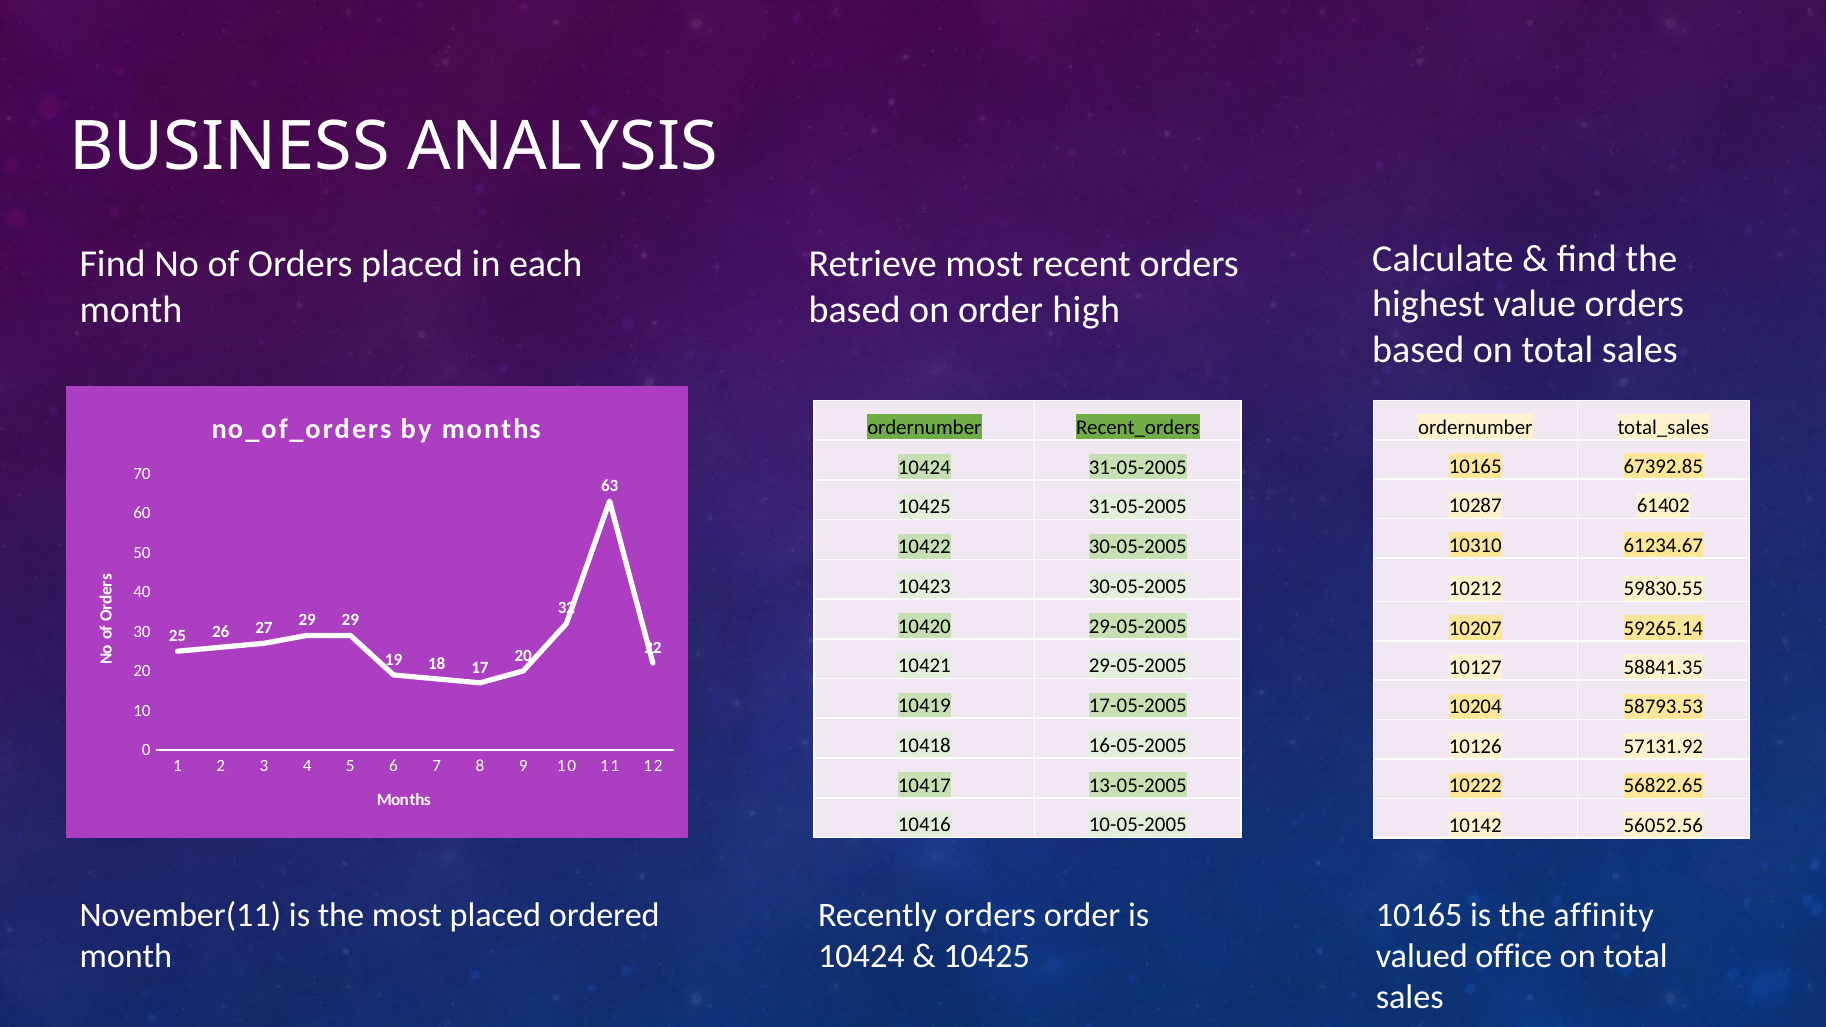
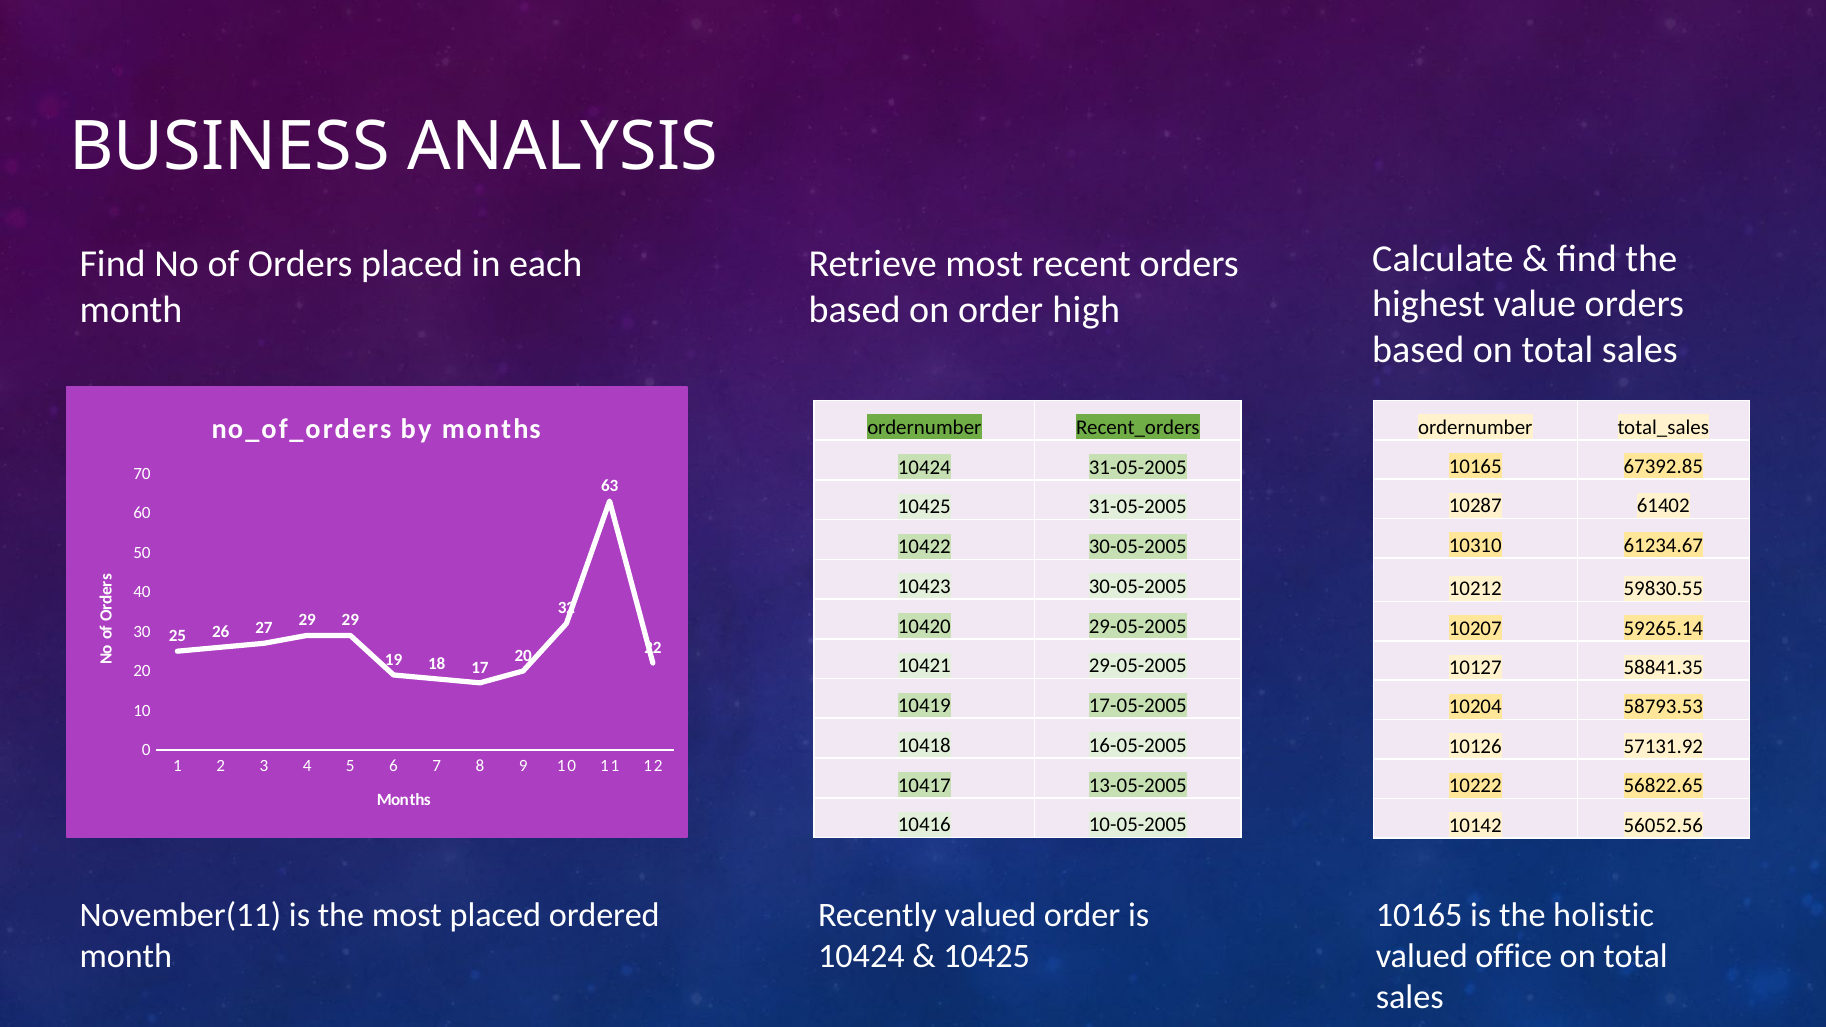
Recently orders: orders -> valued (991, 915)
affinity: affinity -> holistic (1604, 915)
